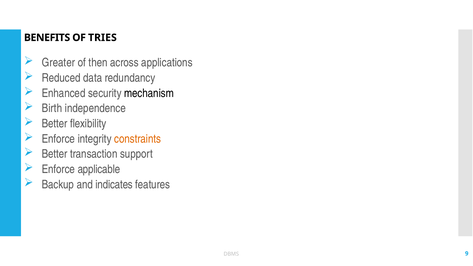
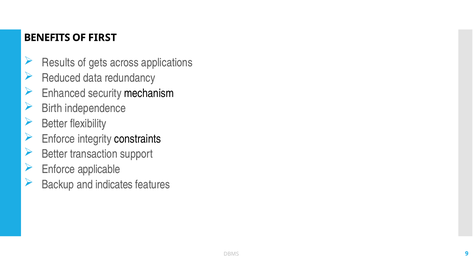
TRIES: TRIES -> FIRST (102, 38)
Greater: Greater -> Results (58, 63)
then: then -> gets (98, 63)
constraints colour: orange -> black (138, 139)
